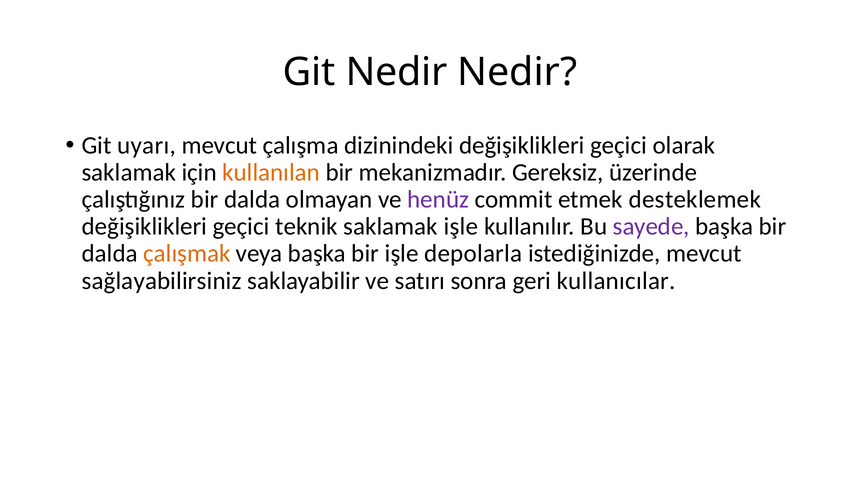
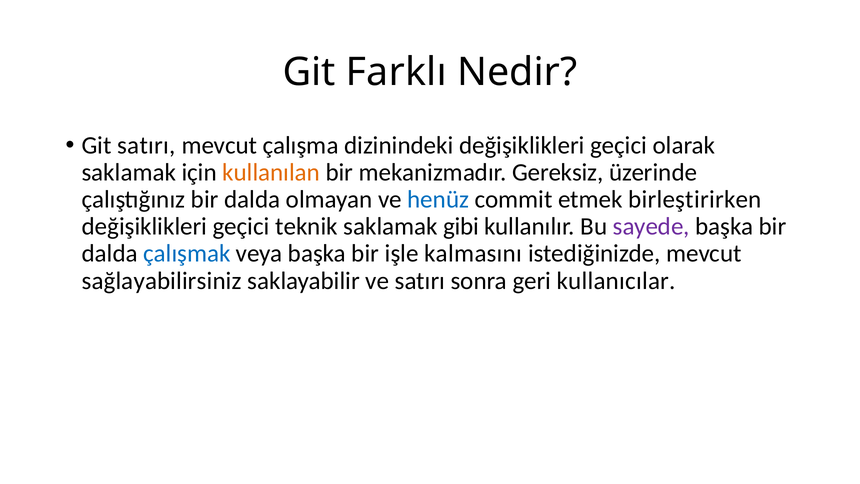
Git Nedir: Nedir -> Farklı (396, 72)
Git uyarı: uyarı -> satırı (147, 145)
henüz colour: purple -> blue (438, 199)
desteklemek: desteklemek -> birleştirirken (695, 199)
saklamak işle: işle -> gibi (461, 226)
çalışmak colour: orange -> blue (187, 254)
depolarla: depolarla -> kalmasını (473, 254)
